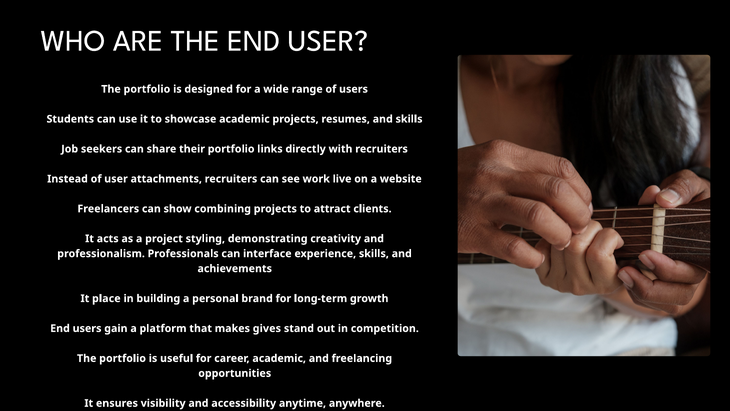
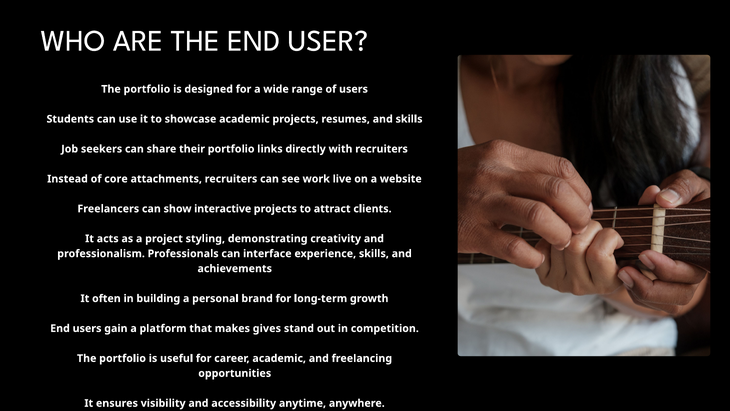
of user: user -> core (116, 179)
combining: combining -> interactive (223, 209)
place: place -> often (106, 298)
